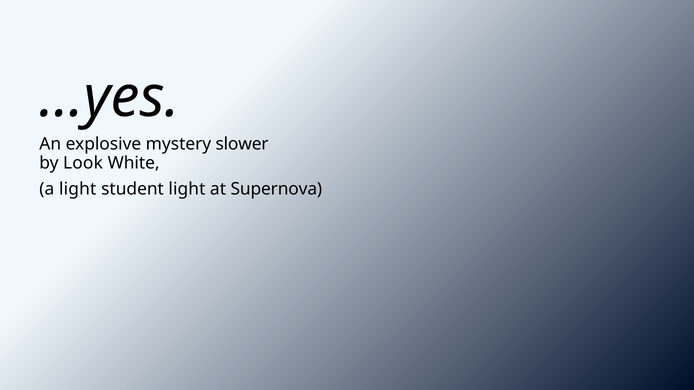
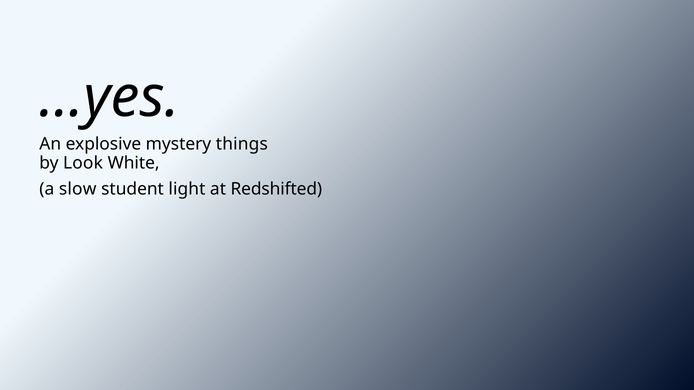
slower: slower -> things (242, 144)
a light: light -> slow (78, 189)
Supernova: Supernova -> Redshifted (276, 189)
